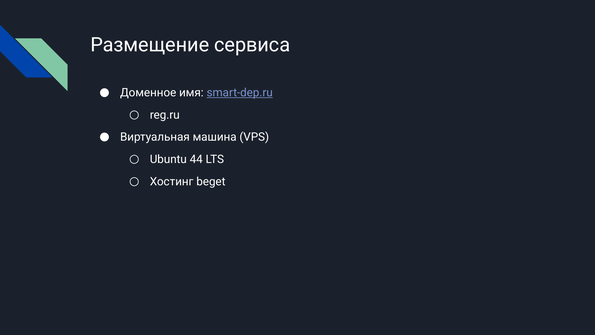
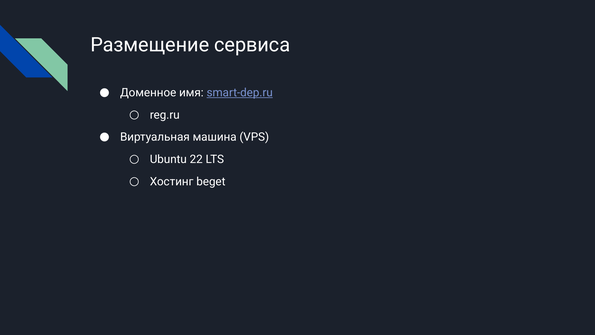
44: 44 -> 22 (196, 159)
